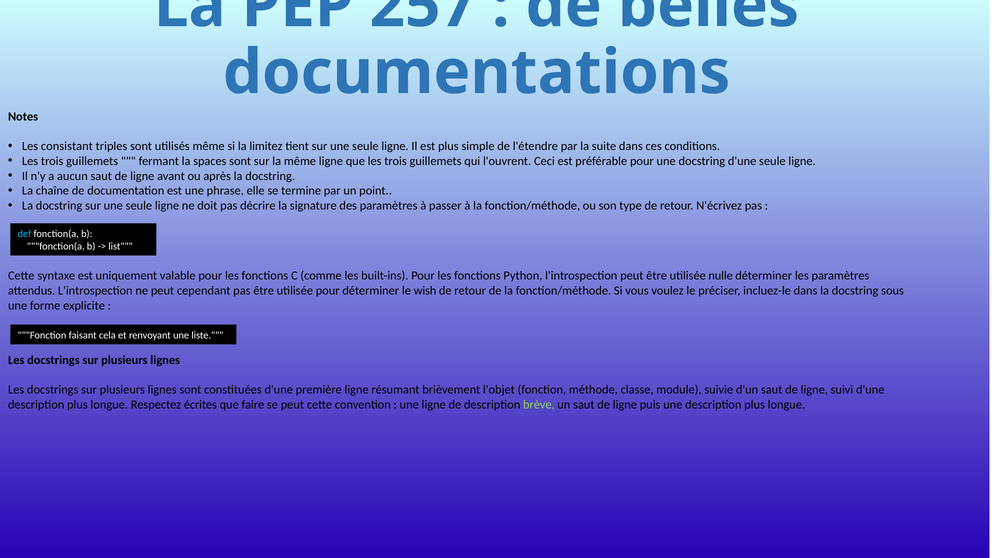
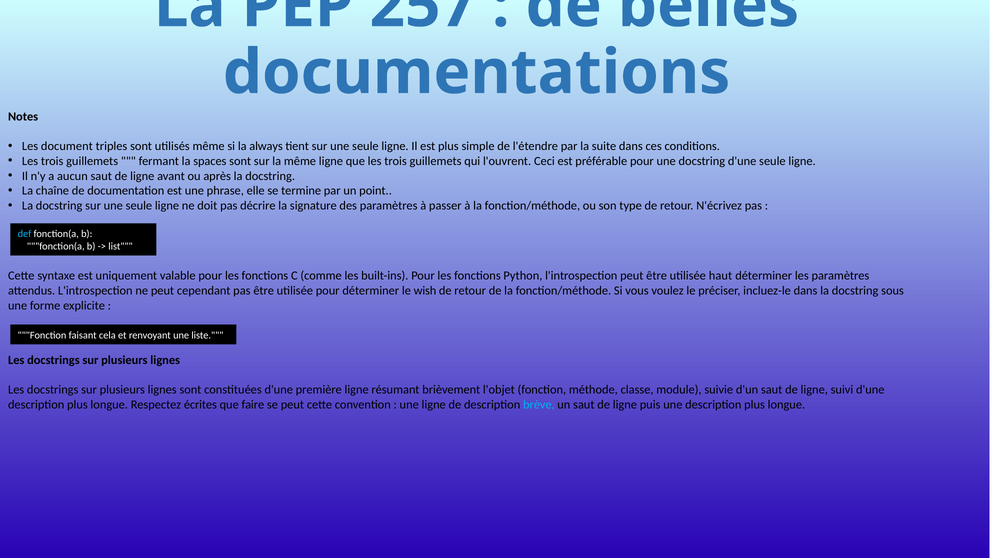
consistant: consistant -> document (67, 146)
limitez: limitez -> always (266, 146)
nulle: nulle -> haut (721, 276)
brève colour: light green -> light blue (539, 405)
